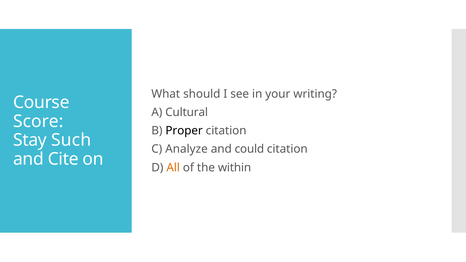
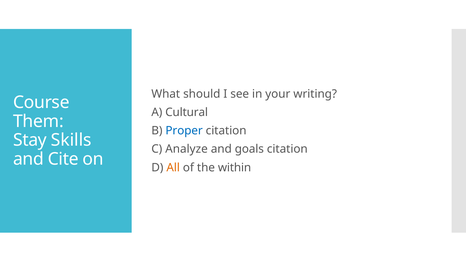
Score: Score -> Them (38, 121)
Proper colour: black -> blue (184, 131)
Such: Such -> Skills (71, 140)
could: could -> goals (249, 149)
